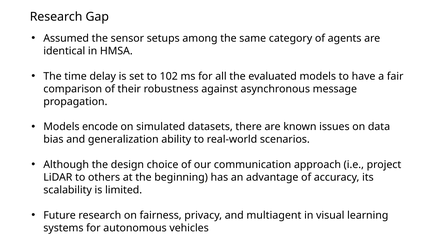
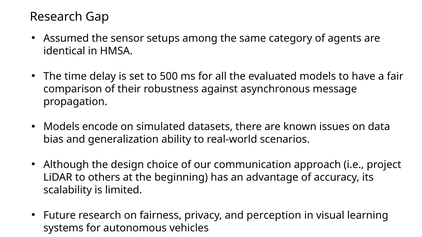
102: 102 -> 500 (169, 76)
multiagent: multiagent -> perception (274, 216)
